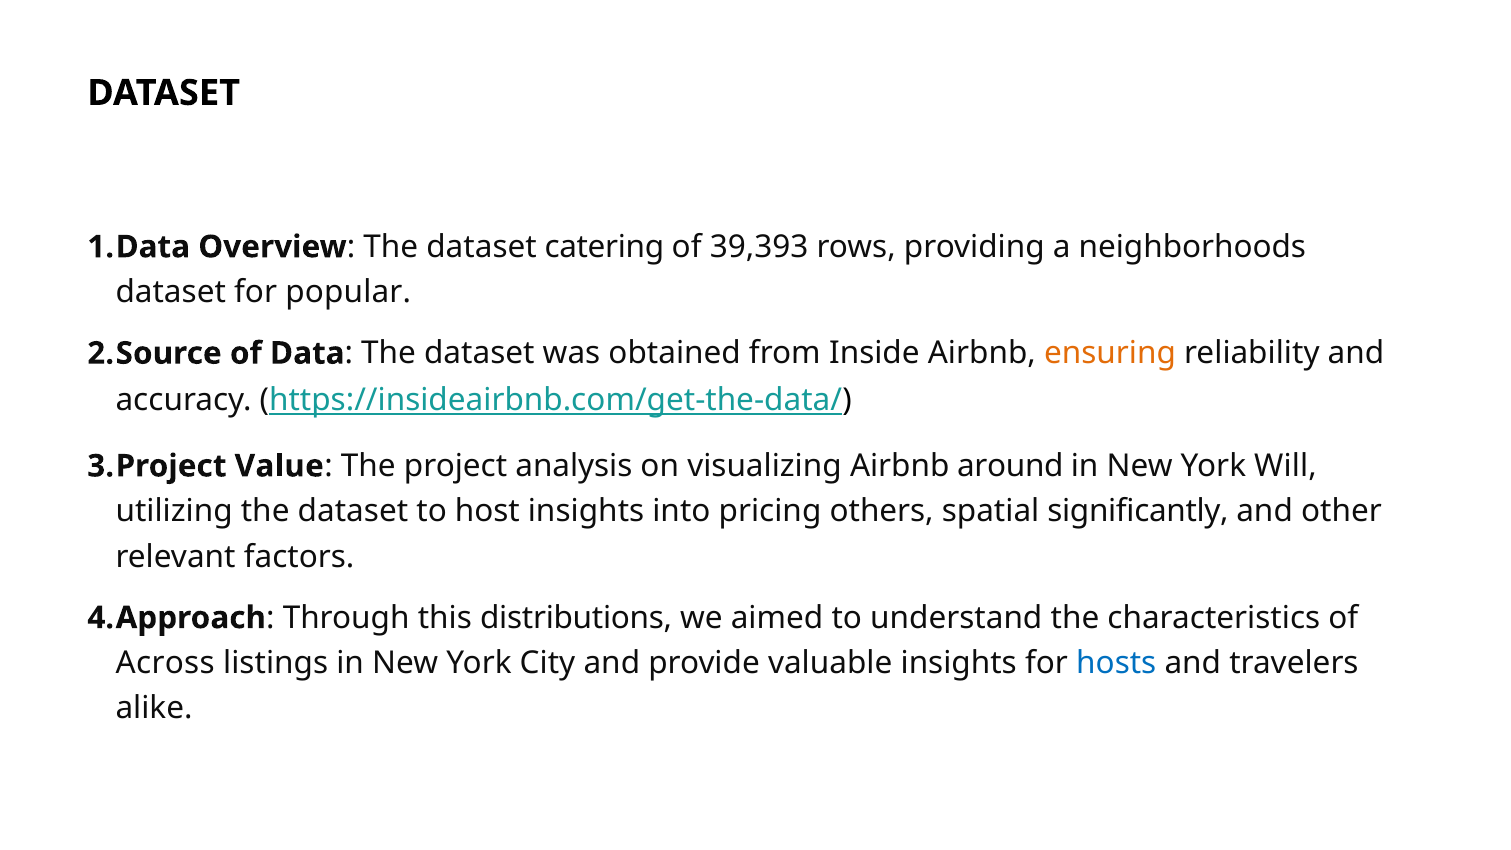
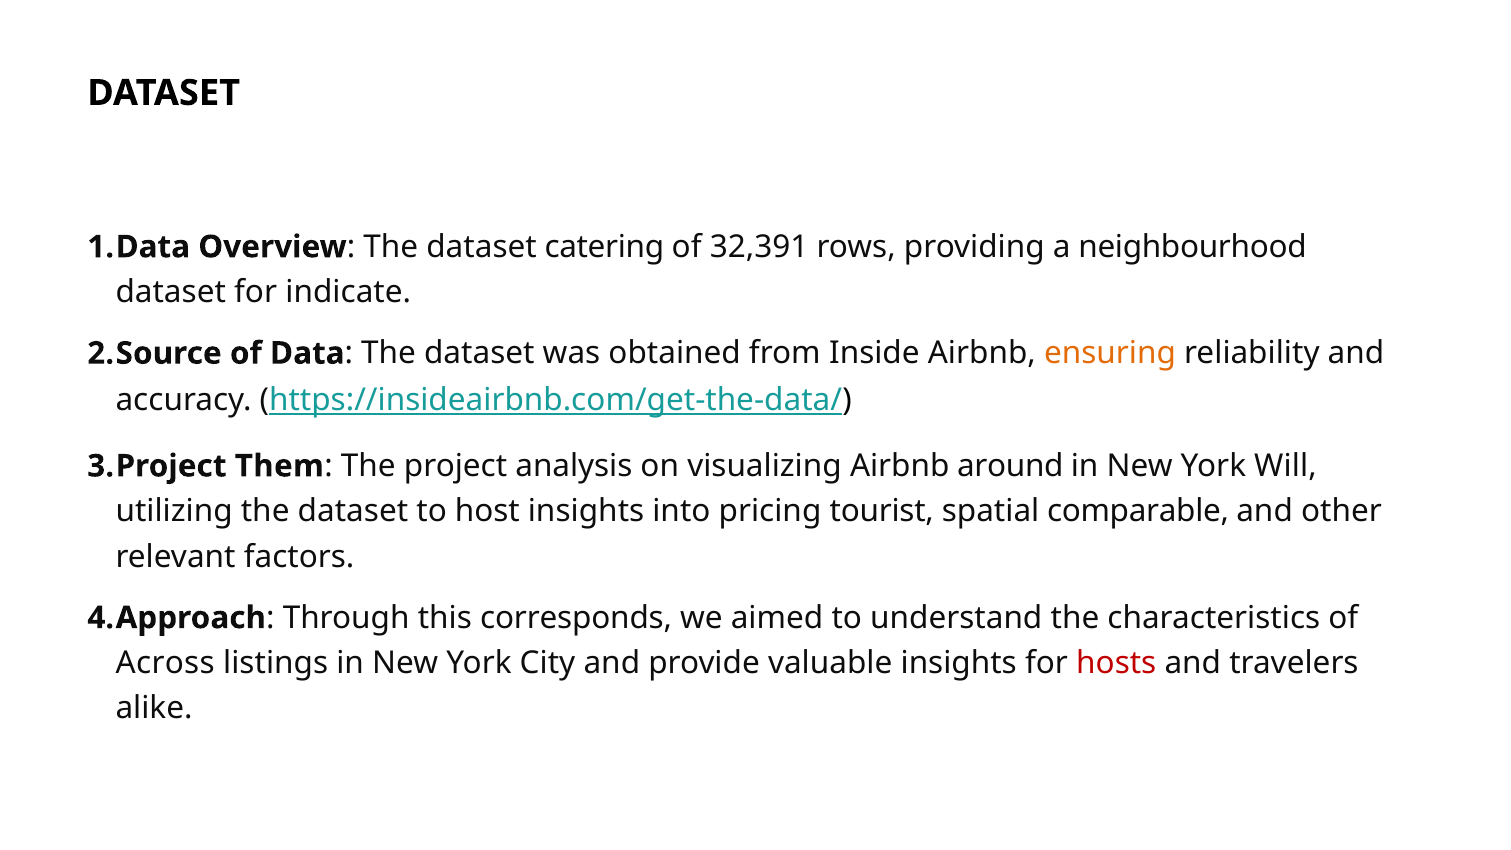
39,393: 39,393 -> 32,391 (759, 247)
neighborhoods: neighborhoods -> neighbourhood (1192, 247)
popular: popular -> indicate (348, 292)
Value: Value -> Them (279, 466)
others: others -> tourist (882, 511)
significantly: significantly -> comparable (1138, 511)
distributions: distributions -> corresponds (576, 618)
hosts colour: blue -> red (1116, 663)
